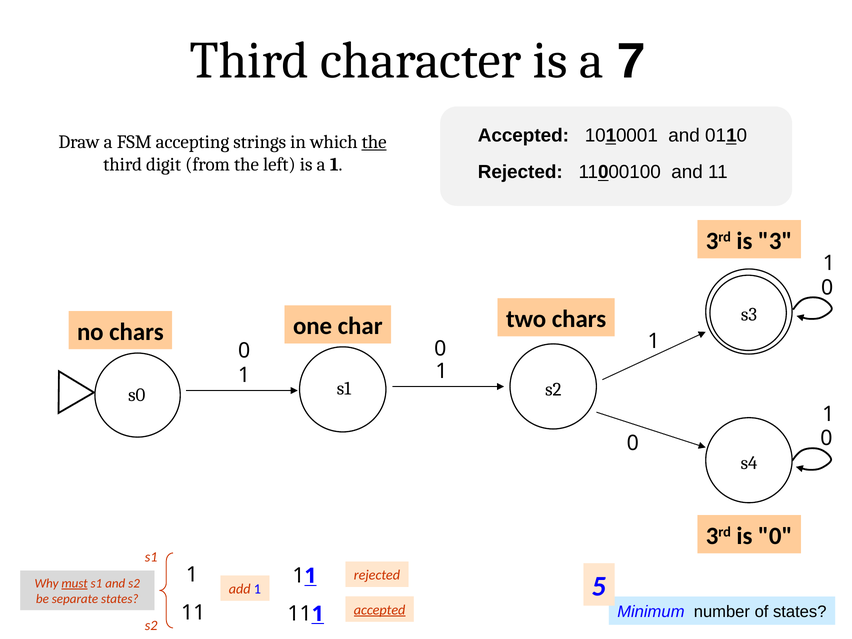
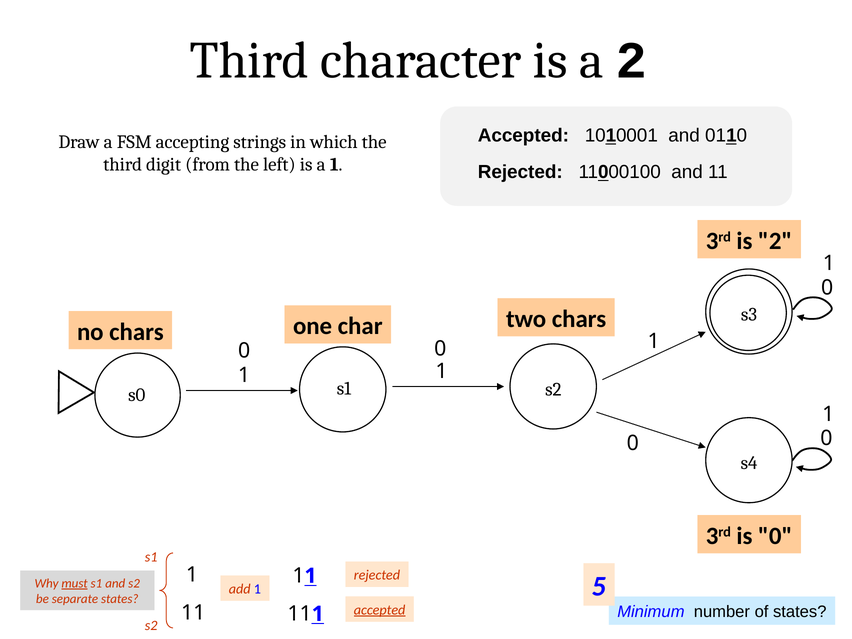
a 7: 7 -> 2 (631, 60)
the underline: present -> none (374, 142)
is 3: 3 -> 2 (775, 241)
